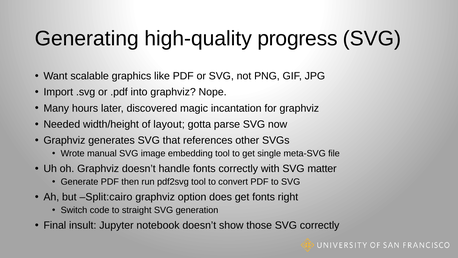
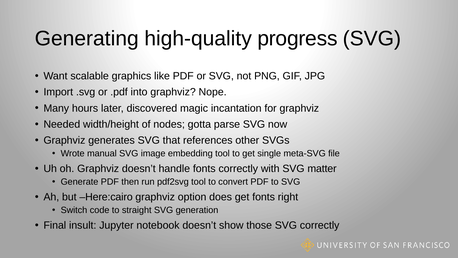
layout: layout -> nodes (169, 124)
Split:cairo: Split:cairo -> Here:cairo (106, 197)
